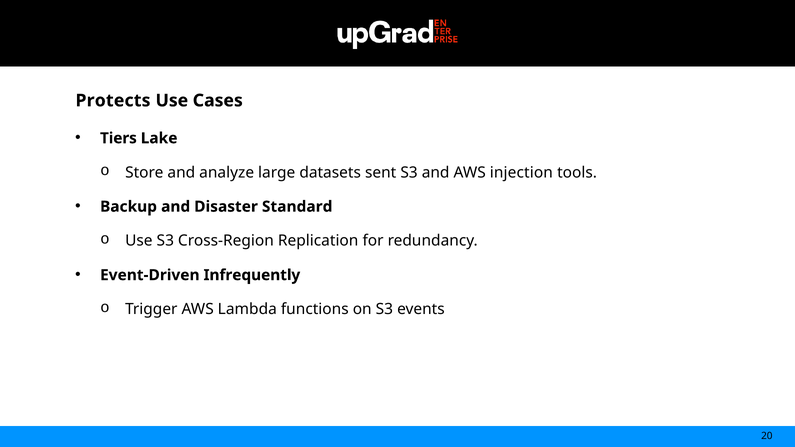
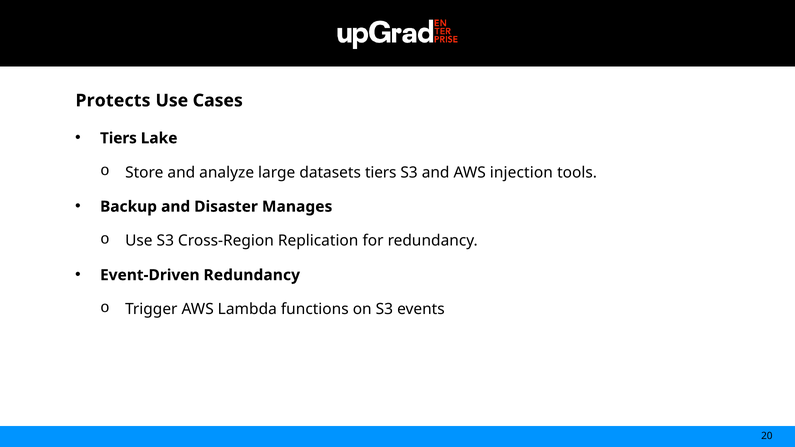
datasets sent: sent -> tiers (381, 172)
Standard: Standard -> Manages (297, 207)
Event-Driven Infrequently: Infrequently -> Redundancy (252, 275)
